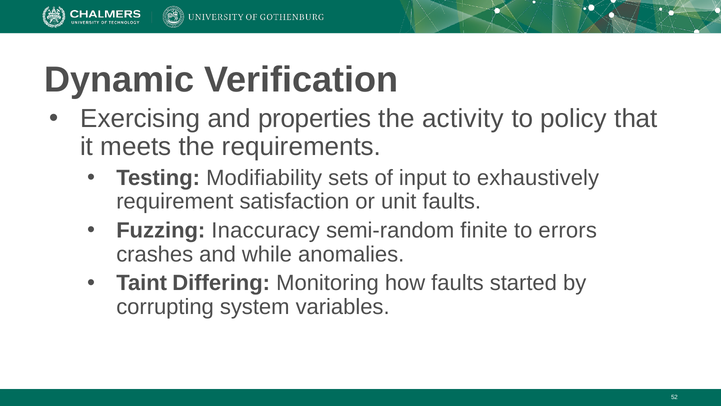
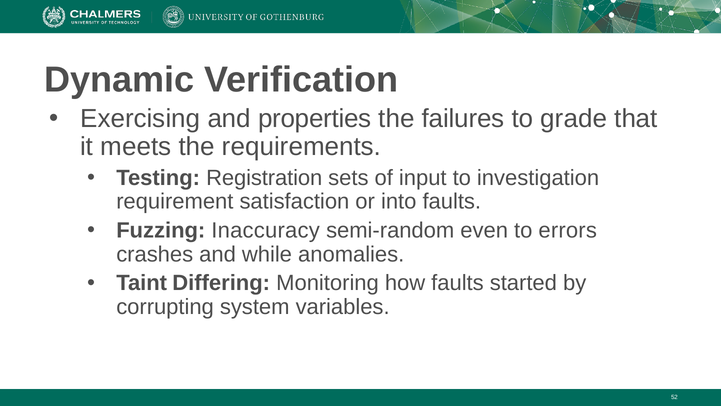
activity: activity -> failures (463, 119)
policy: policy -> grade (574, 119)
Modifiability: Modifiability -> Registration (264, 178)
exhaustively: exhaustively -> investigation (538, 178)
unit: unit -> into (399, 201)
finite: finite -> even (484, 230)
